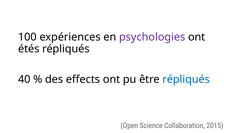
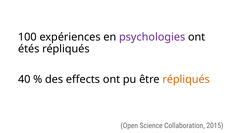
répliqués colour: blue -> orange (186, 79)
